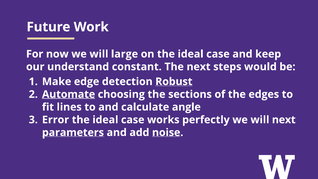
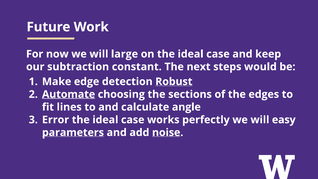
understand: understand -> subtraction (78, 67)
will next: next -> easy (284, 120)
